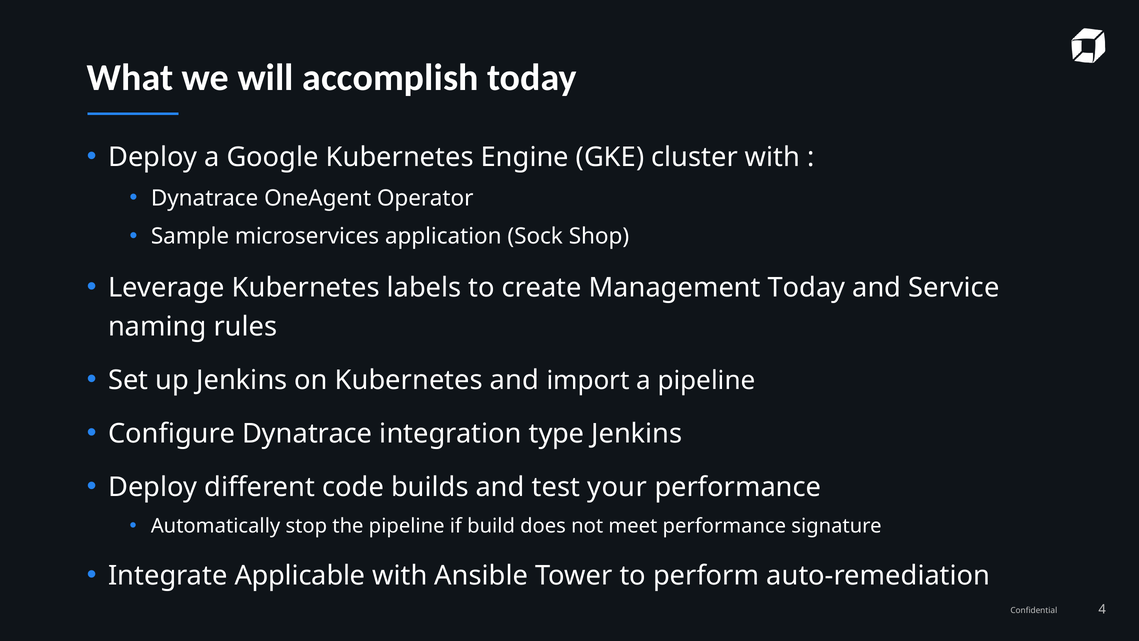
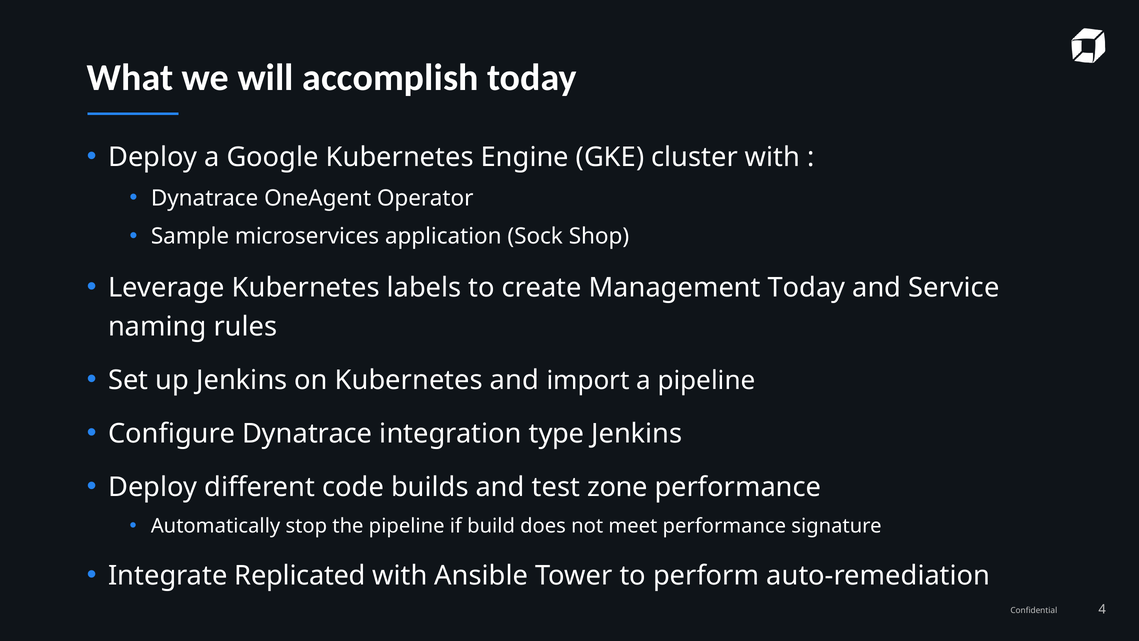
your: your -> zone (617, 487)
Applicable: Applicable -> Replicated (300, 575)
